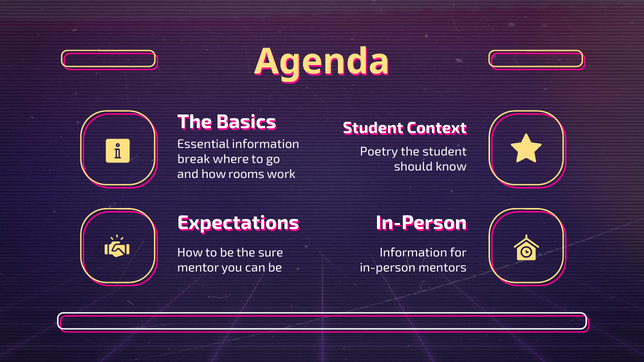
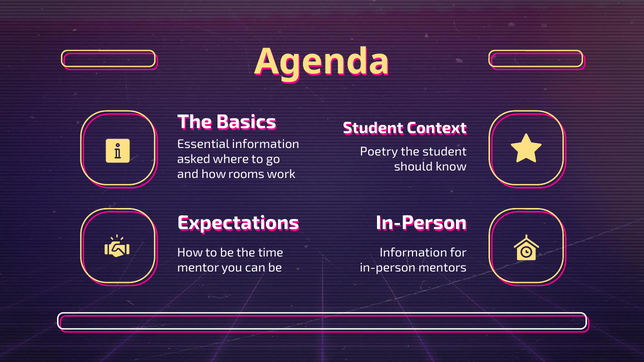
break: break -> asked (194, 159)
sure: sure -> time (271, 253)
